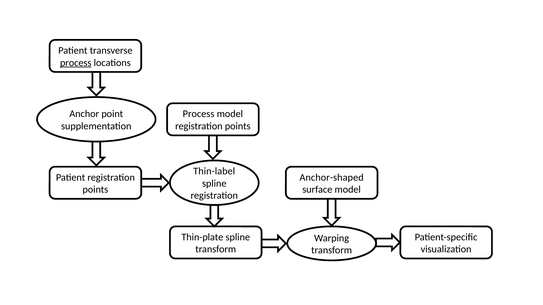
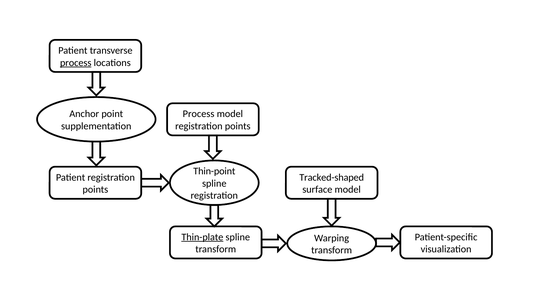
Thin-label: Thin-label -> Thin-point (214, 171)
Anchor-shaped: Anchor-shaped -> Tracked-shaped (332, 178)
Thin-plate underline: none -> present (202, 237)
